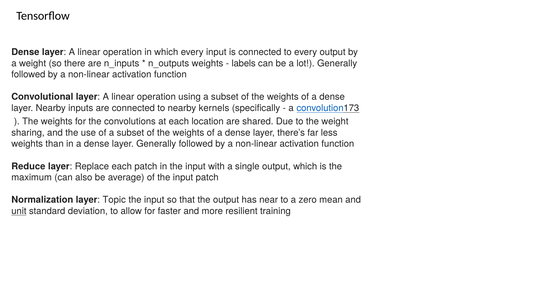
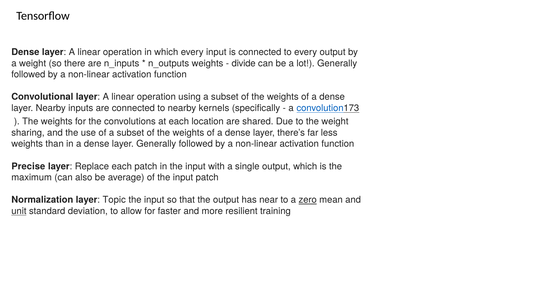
labels: labels -> divide (244, 63)
Reduce: Reduce -> Precise (28, 166)
zero underline: none -> present (308, 200)
